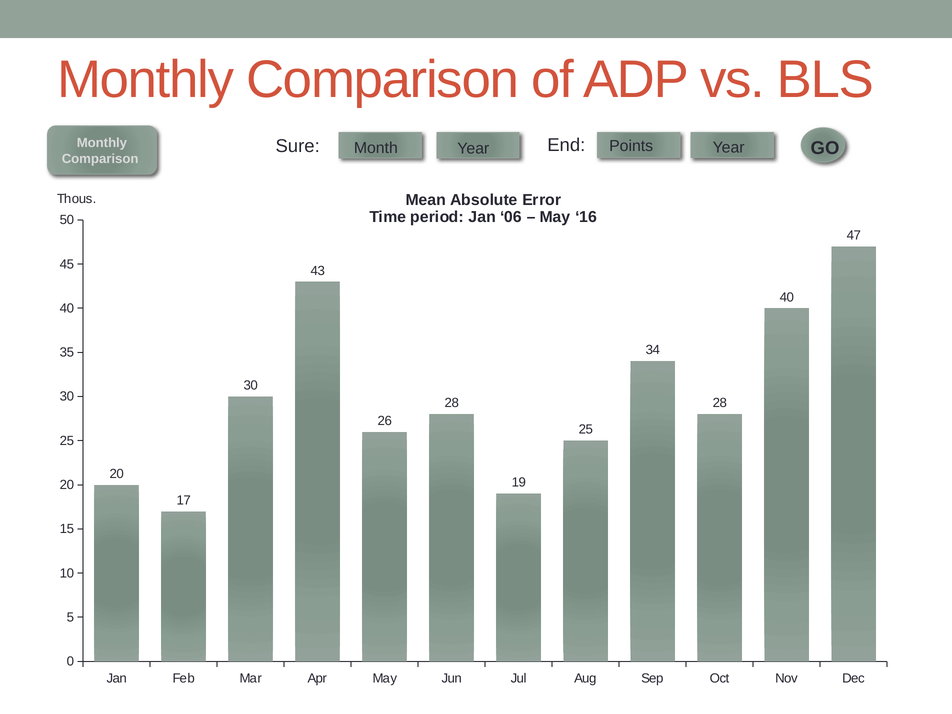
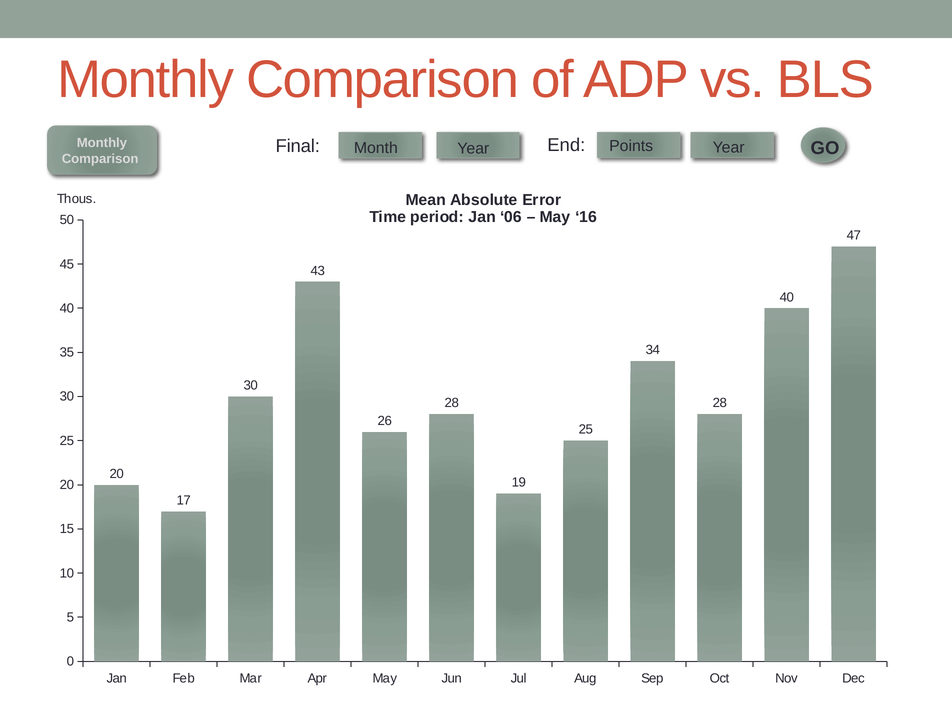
Sure: Sure -> Final (298, 146)
